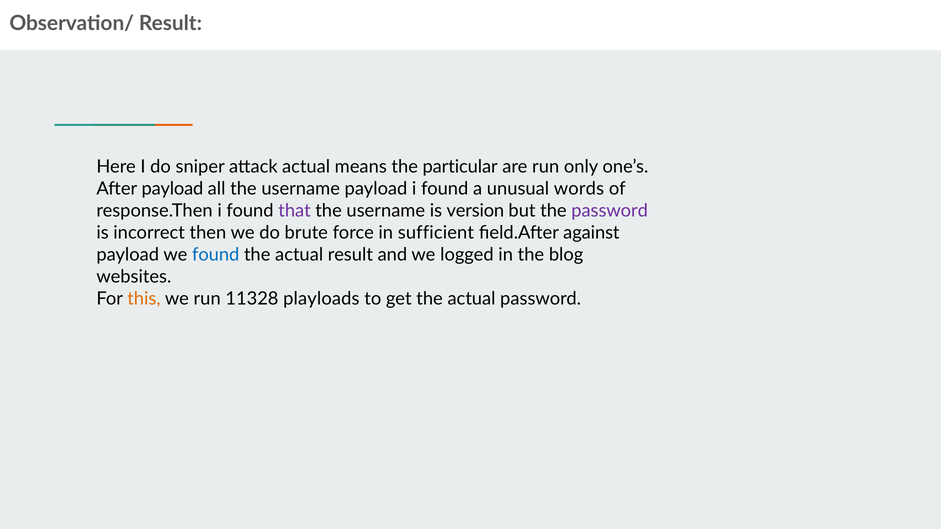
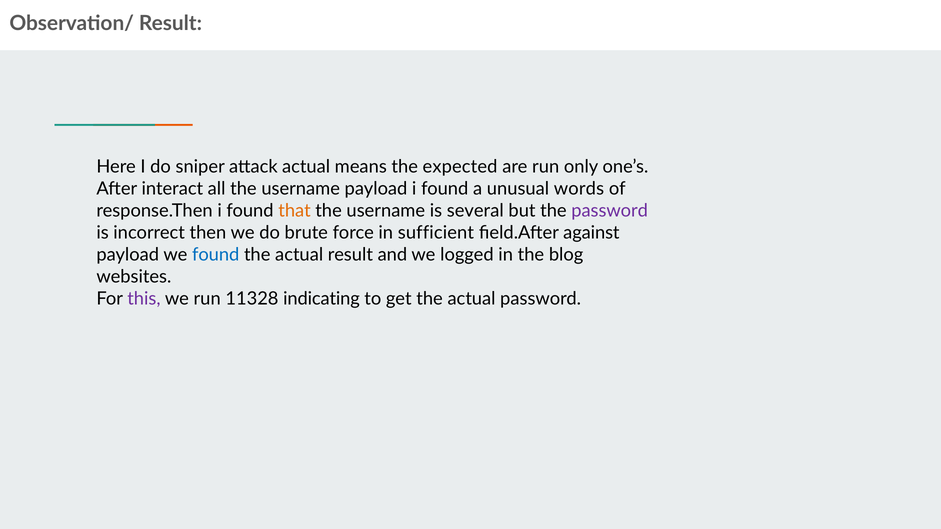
particular: particular -> expected (460, 167)
After payload: payload -> interact (172, 189)
that colour: purple -> orange (295, 211)
version: version -> several (475, 211)
this colour: orange -> purple (144, 299)
playloads: playloads -> indicating (321, 299)
